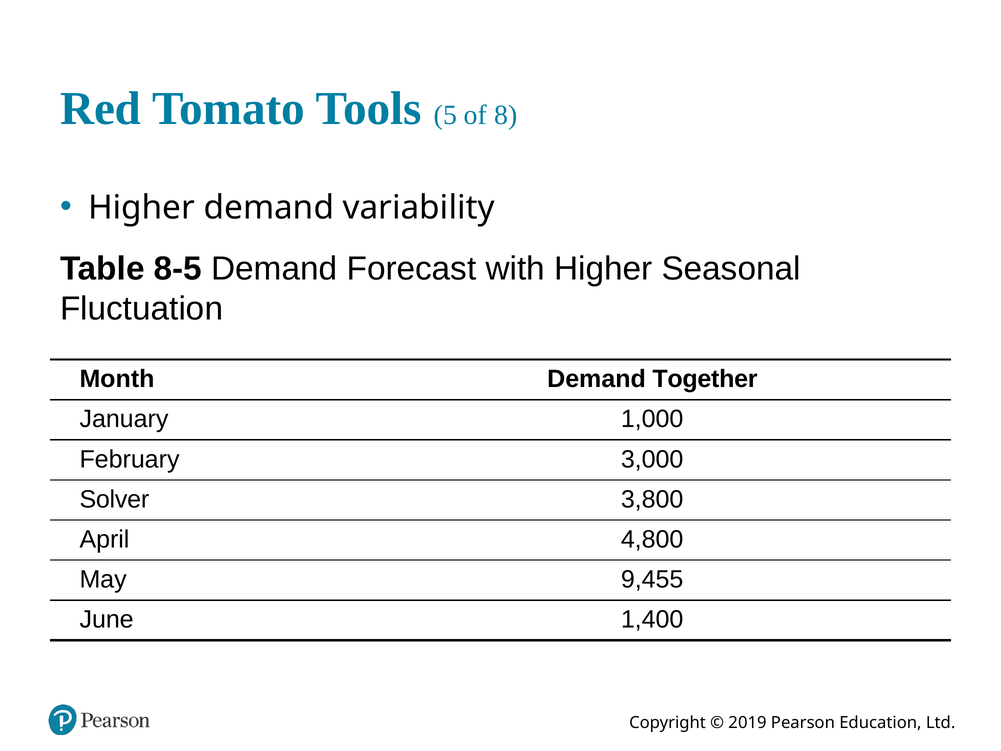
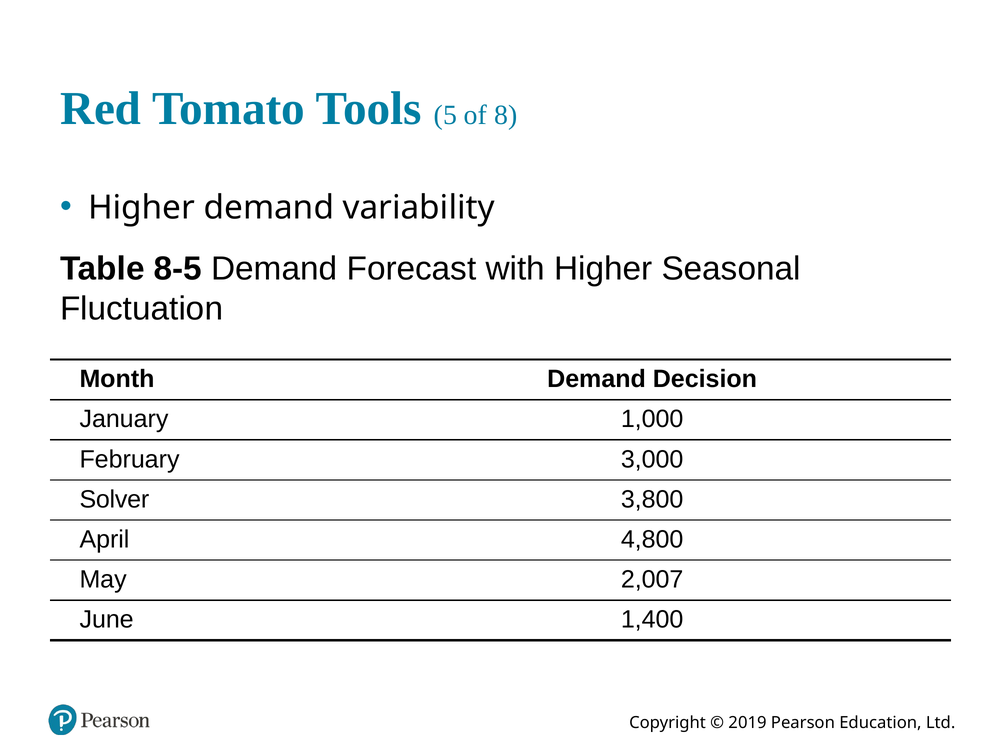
Together: Together -> Decision (705, 379)
9,455: 9,455 -> 2,007 (652, 579)
